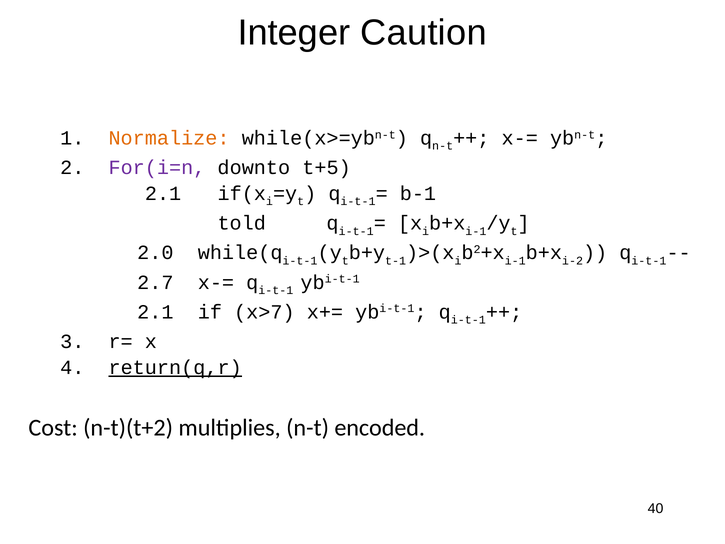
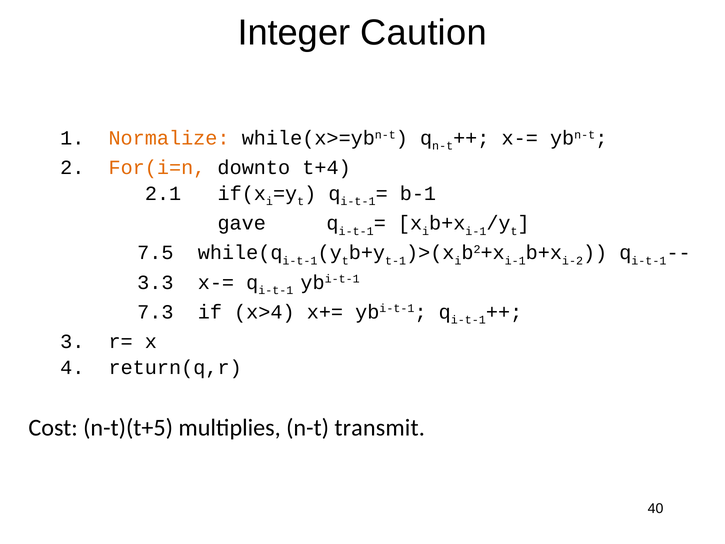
For(i=n colour: purple -> orange (157, 167)
t+5: t+5 -> t+4 (327, 167)
told: told -> gave (242, 223)
2.0: 2.0 -> 7.5 (155, 253)
2.7: 2.7 -> 3.3 (155, 282)
2.1: 2.1 -> 7.3 (155, 312)
x>7: x>7 -> x>4 (264, 312)
return(q,r underline: present -> none (175, 367)
n-t)(t+2: n-t)(t+2 -> n-t)(t+5 (128, 427)
encoded: encoded -> transmit (380, 427)
